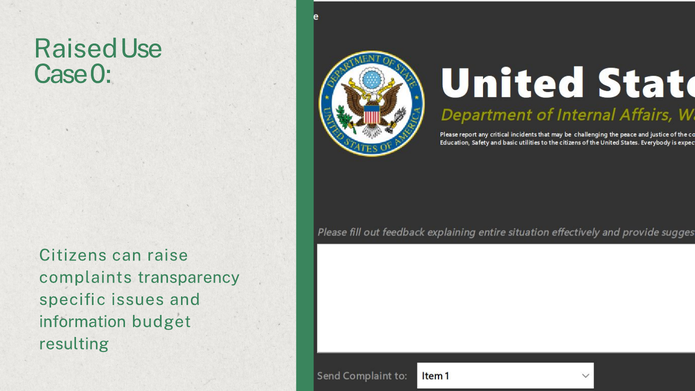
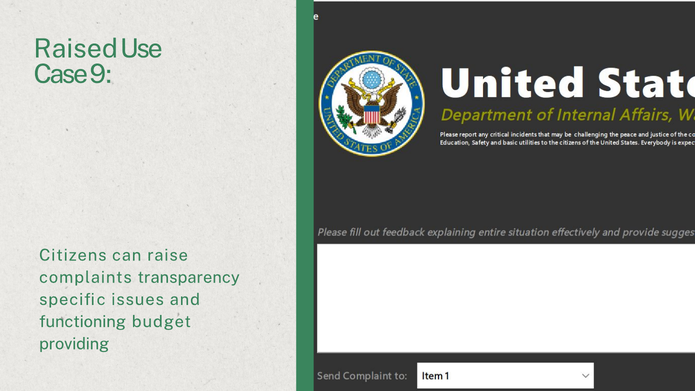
0: 0 -> 9 (101, 74)
information: information -> functioning (83, 322)
resulting: resulting -> providing (74, 344)
